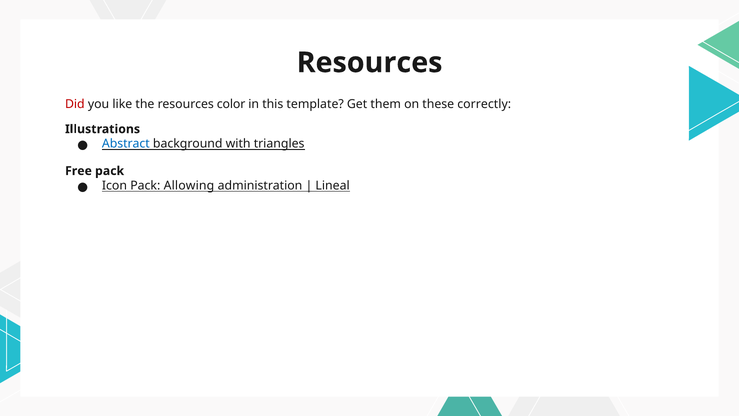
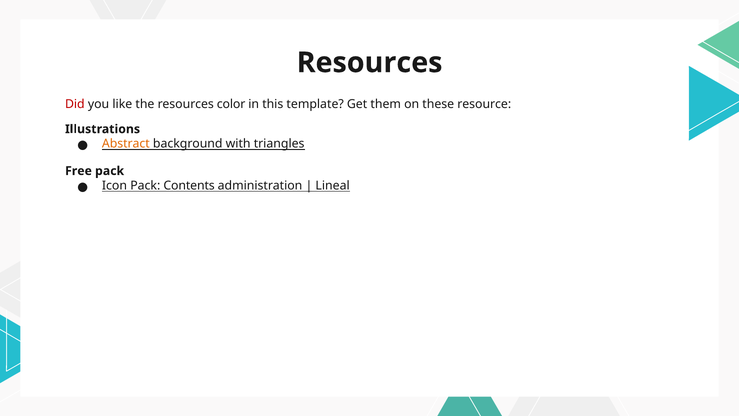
correctly: correctly -> resource (484, 104)
Abstract colour: blue -> orange (126, 144)
Allowing: Allowing -> Contents (189, 186)
